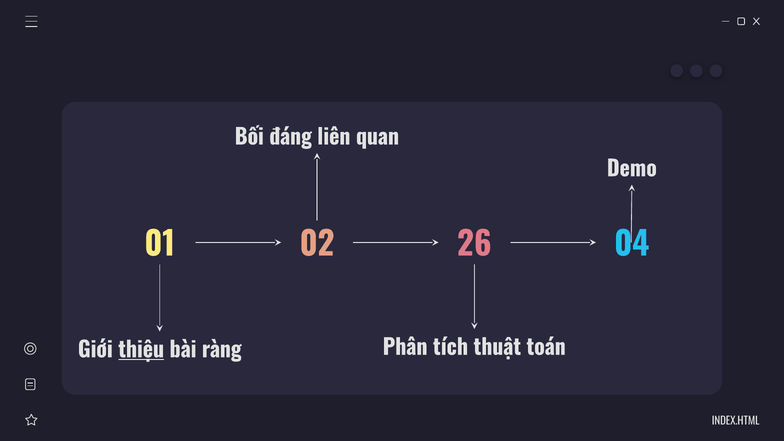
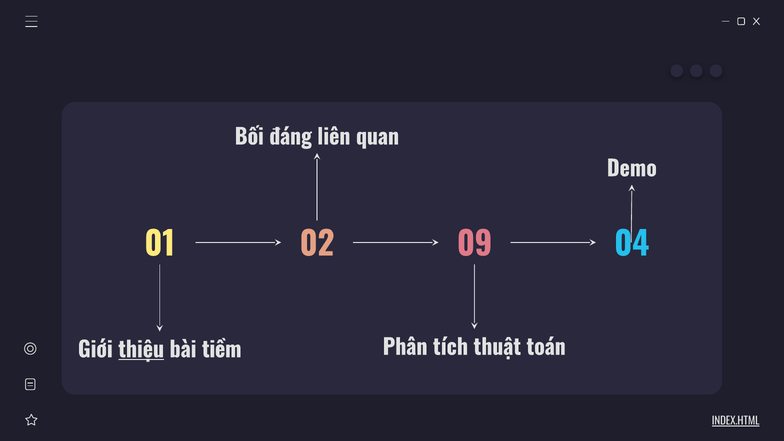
26: 26 -> 09 (475, 245)
ràng: ràng -> tiềm (222, 350)
INDEX.HTML underline: none -> present (736, 421)
